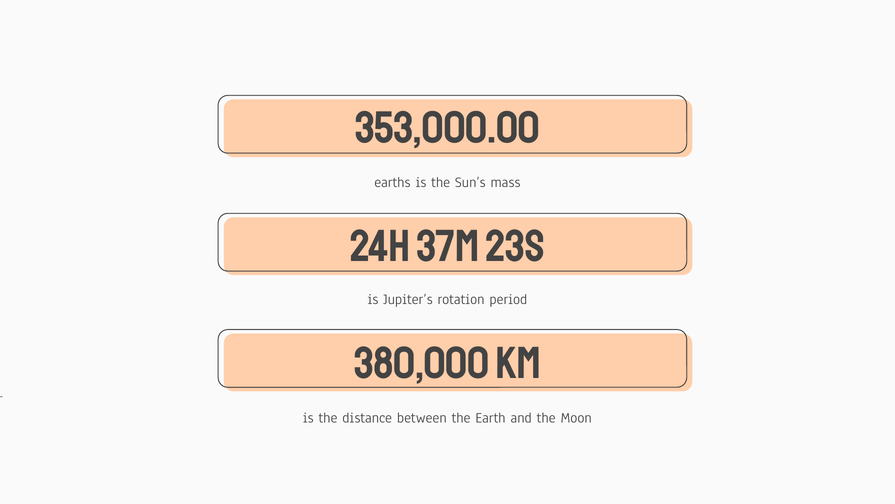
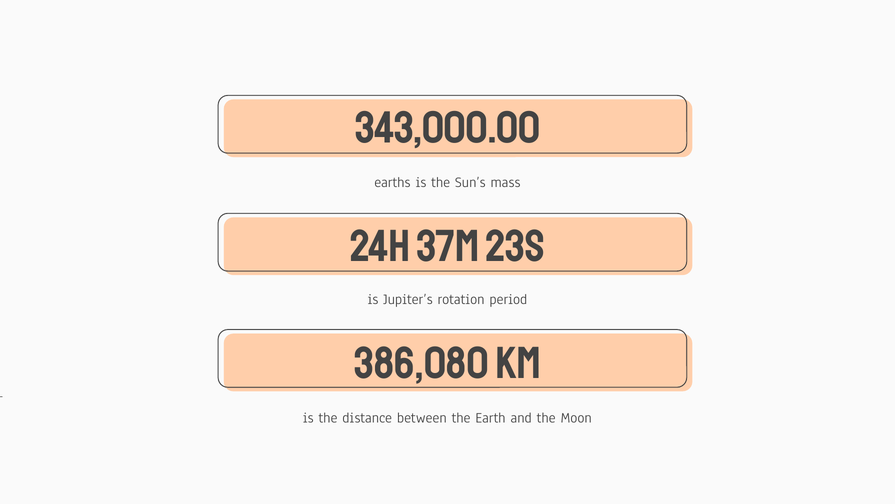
353,000.00: 353,000.00 -> 343,000.00 (448, 128)
380,000: 380,000 -> 386,080 (422, 363)
